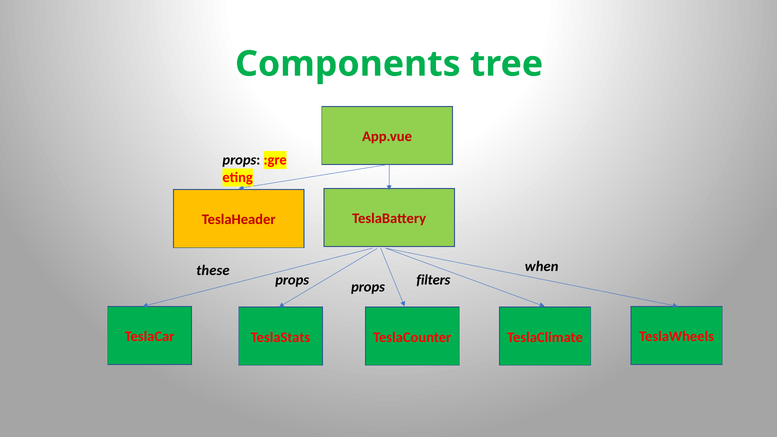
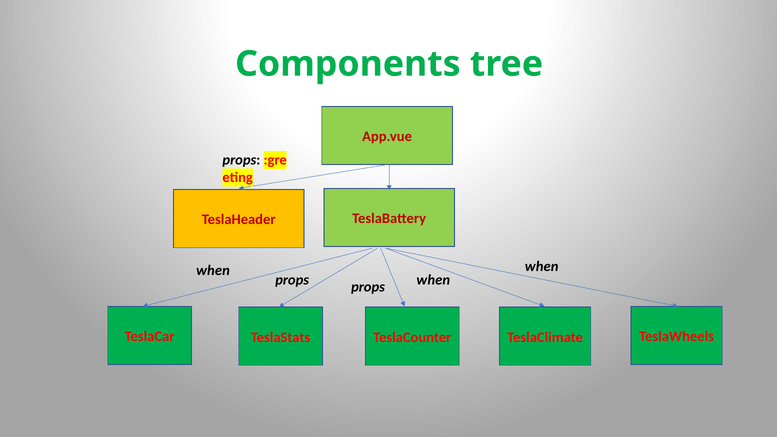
these: these -> when (213, 270)
props filters: filters -> when (433, 280)
